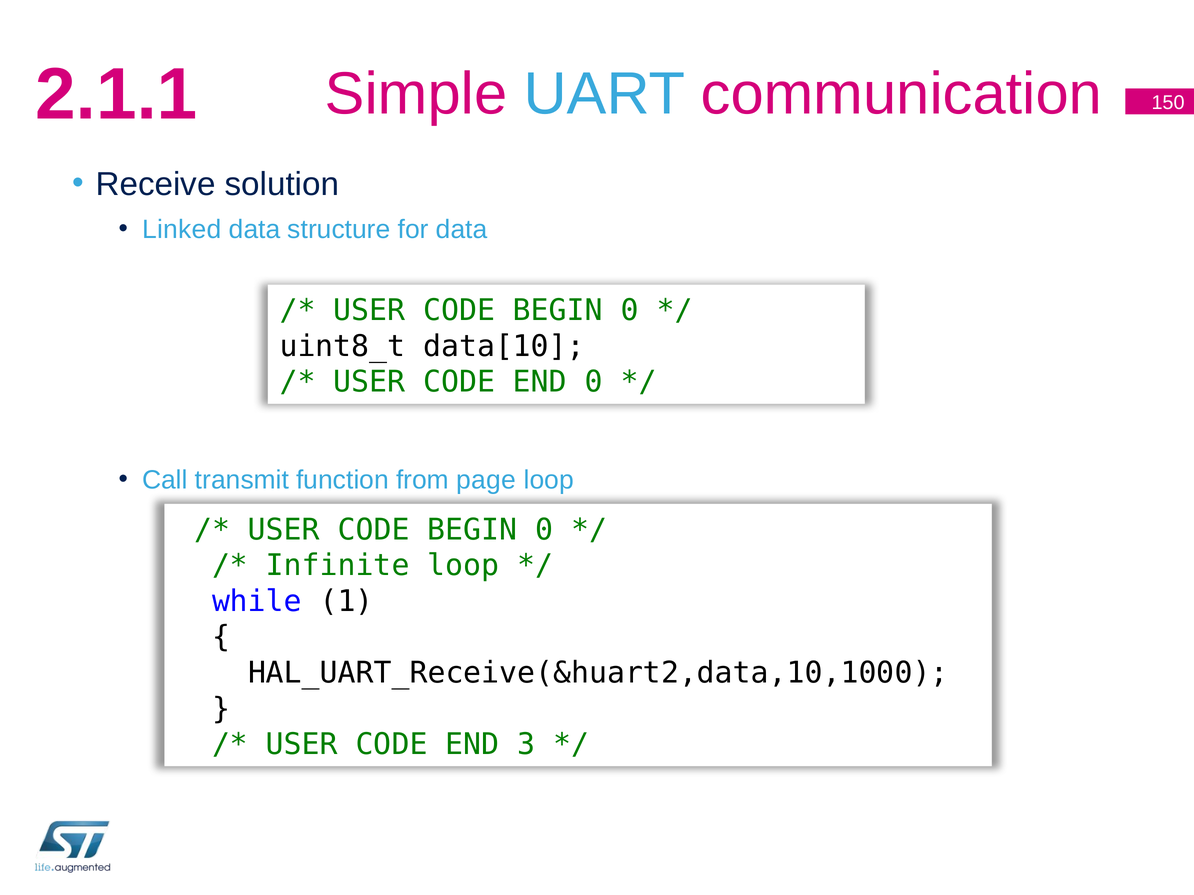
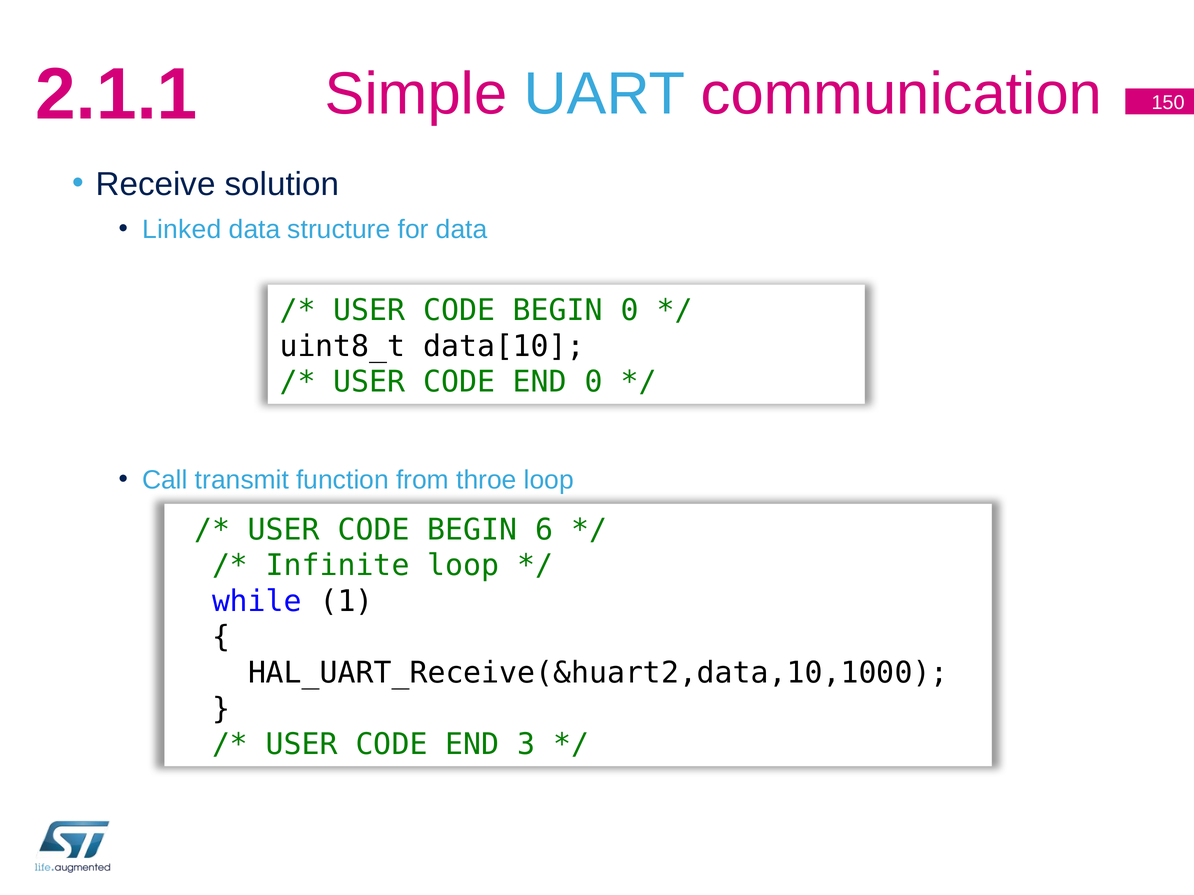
page: page -> throe (486, 481)
0: 0 -> 6 (544, 530)
